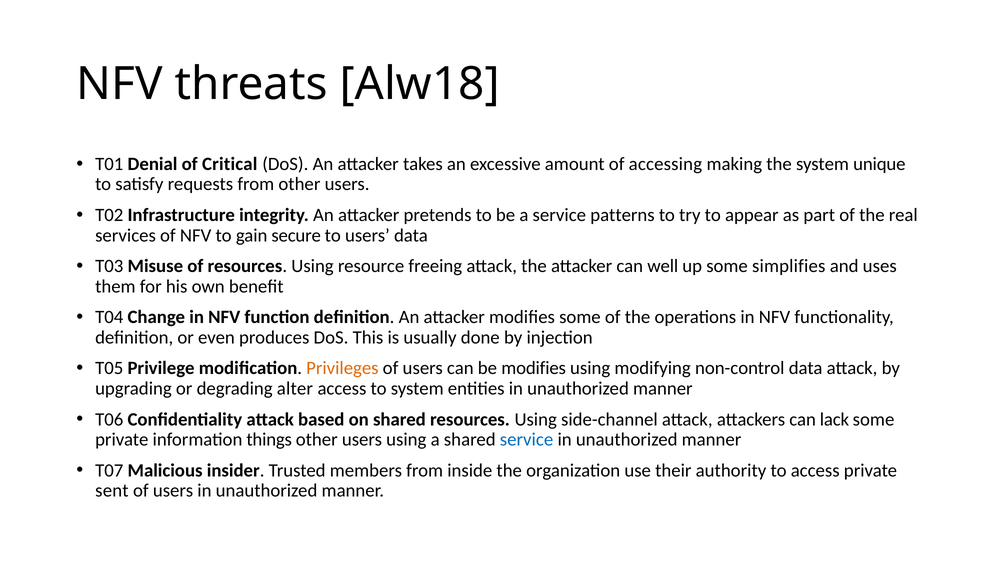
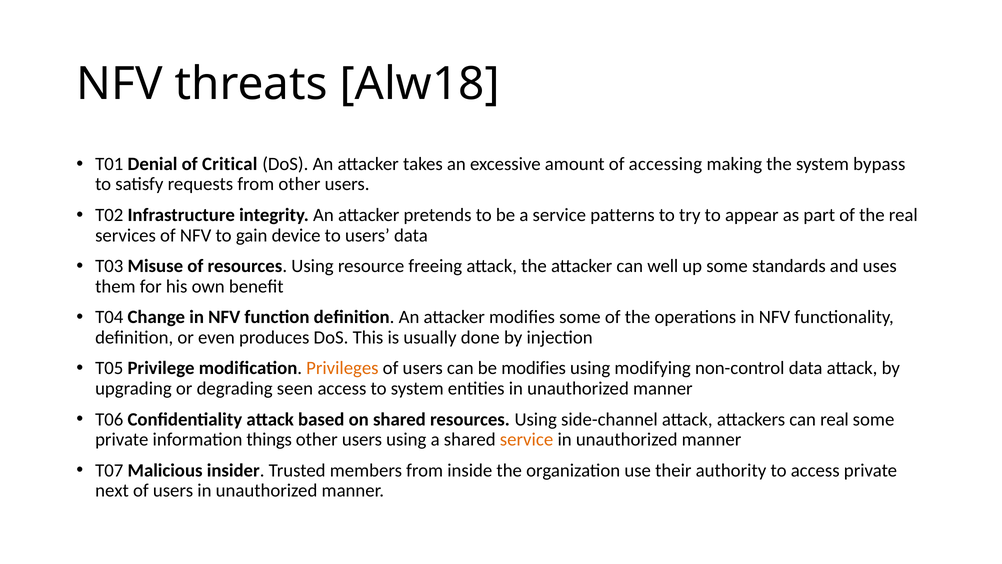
unique: unique -> bypass (879, 164)
secure: secure -> device (296, 235)
simplifies: simplifies -> standards (789, 266)
alter: alter -> seen (295, 388)
can lack: lack -> real (834, 419)
service colour: blue -> orange (527, 439)
sent: sent -> next (112, 490)
